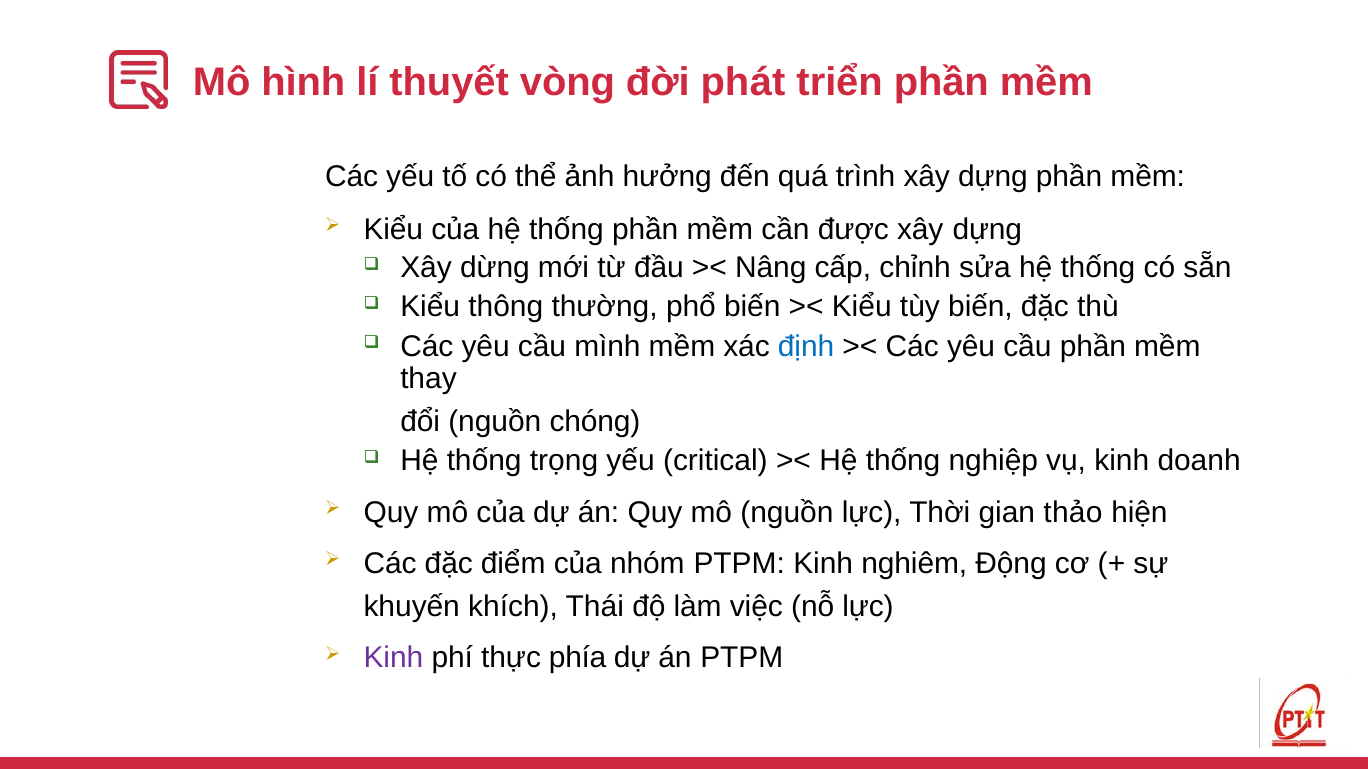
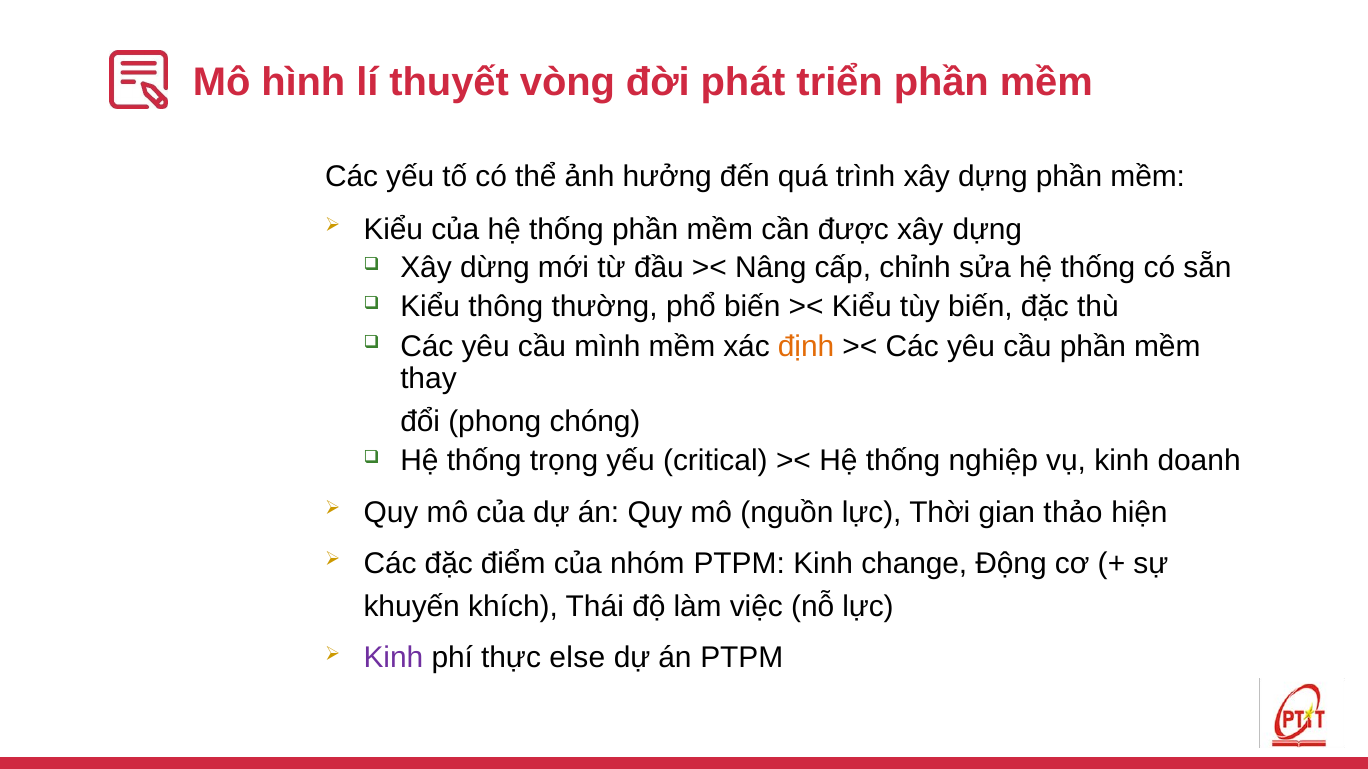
định colour: blue -> orange (806, 346)
đổi nguồn: nguồn -> phong (495, 422)
nghiêm: nghiêm -> change (914, 564)
phía: phía -> else (577, 658)
